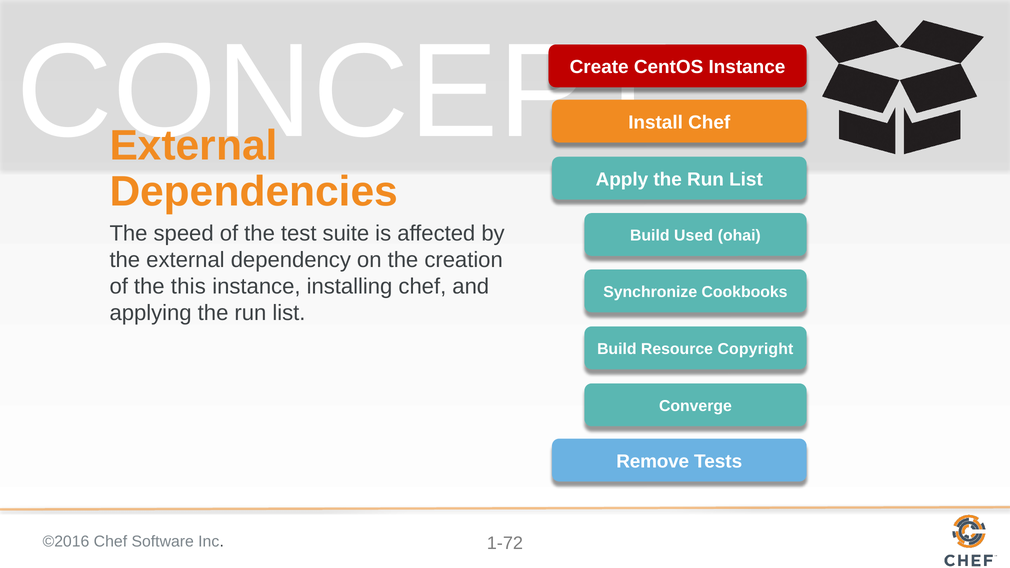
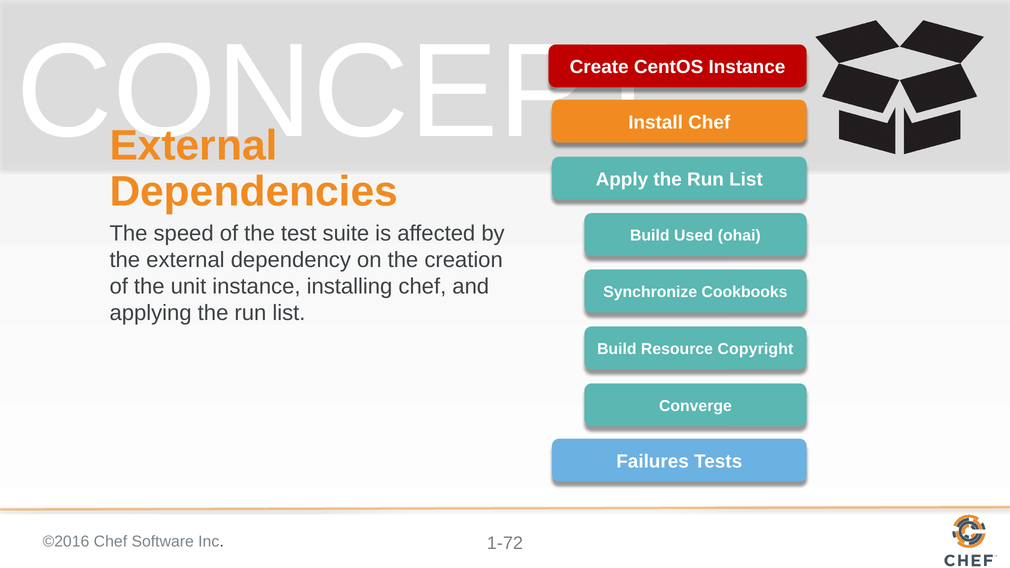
this: this -> unit (188, 287)
Remove: Remove -> Failures (653, 461)
